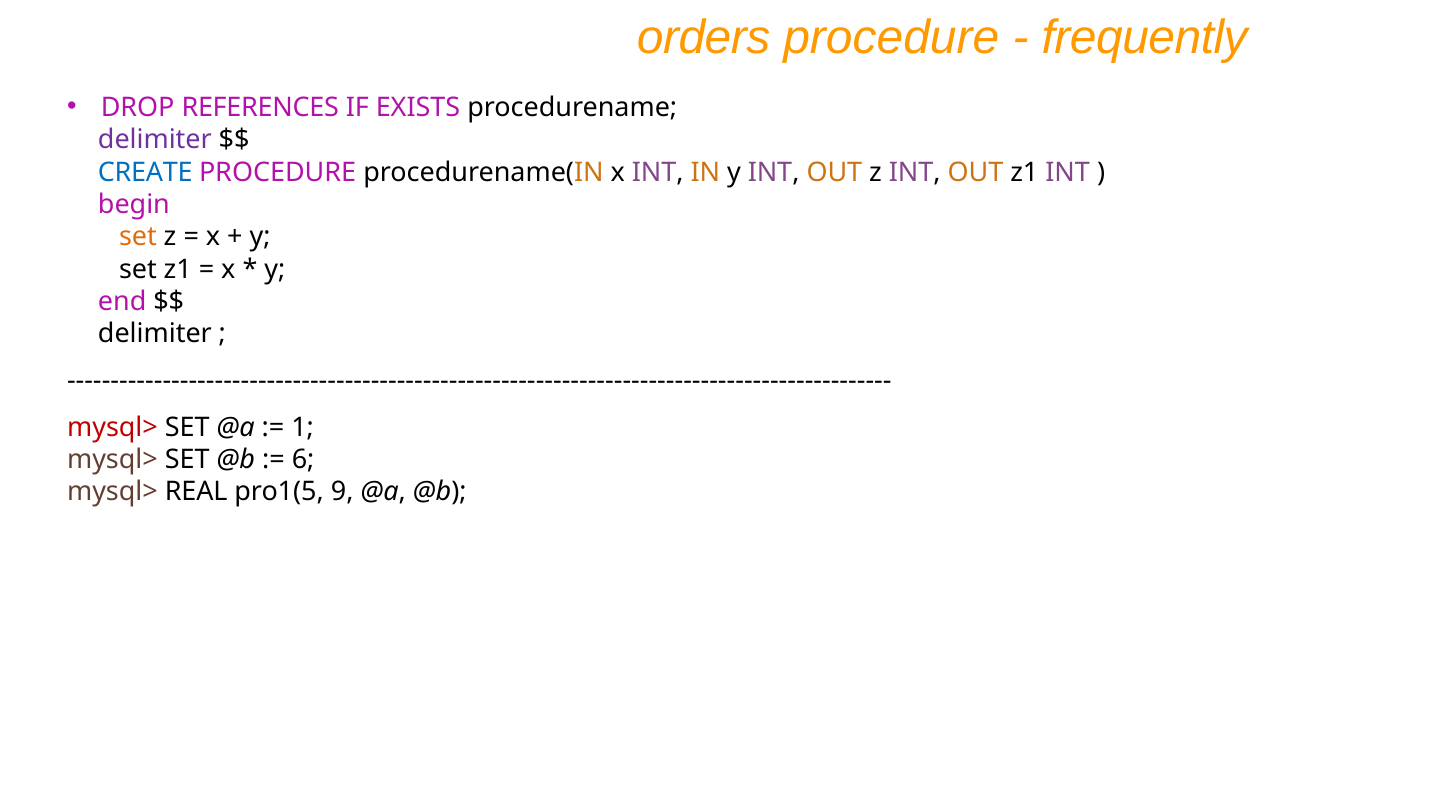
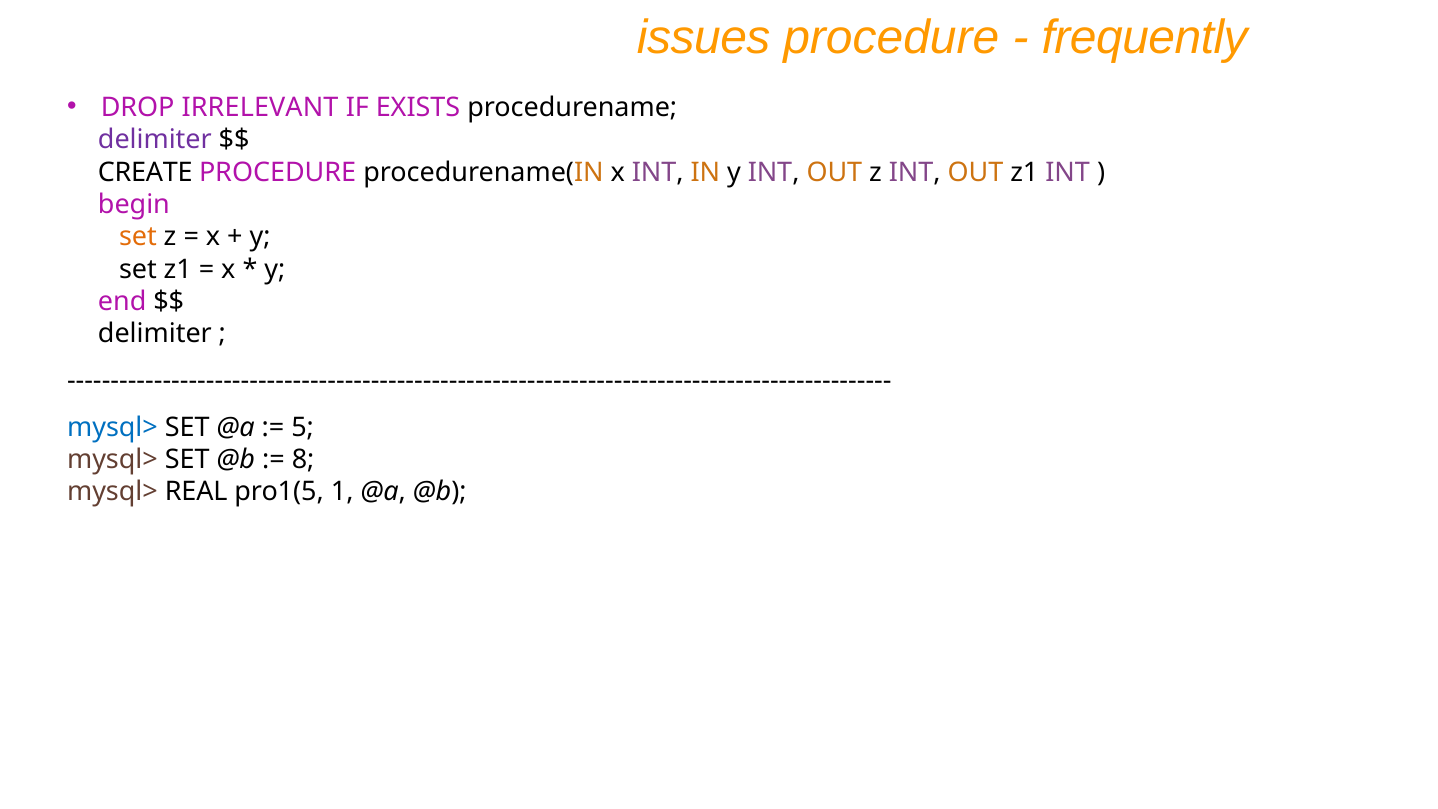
orders: orders -> issues (704, 37)
REFERENCES: REFERENCES -> IRRELEVANT (260, 107)
CREATE colour: blue -> black (145, 172)
mysql> colour: red -> blue (112, 427)
1: 1 -> 5 (303, 427)
6: 6 -> 8 (303, 460)
9: 9 -> 1 (342, 492)
